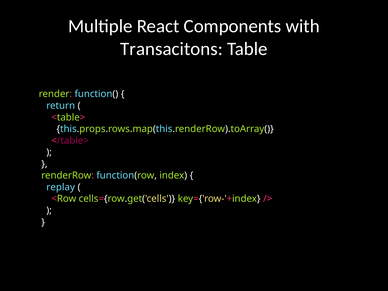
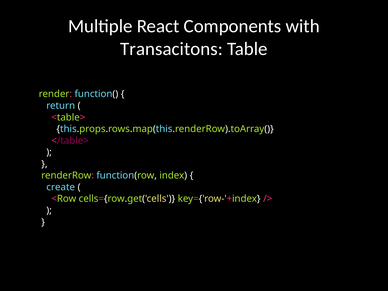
replay: replay -> create (61, 187)
